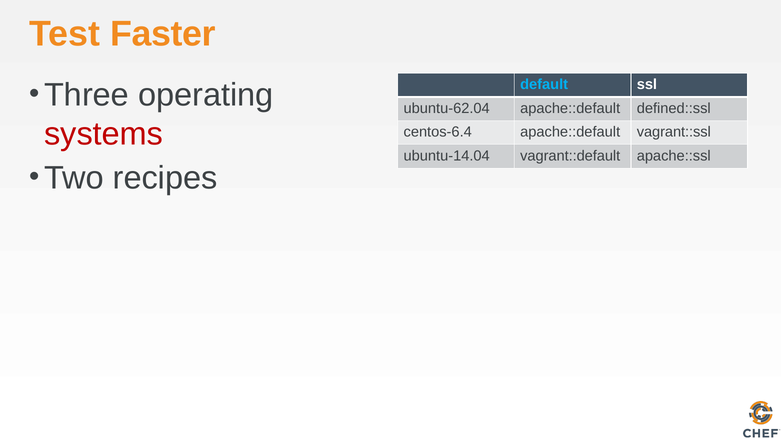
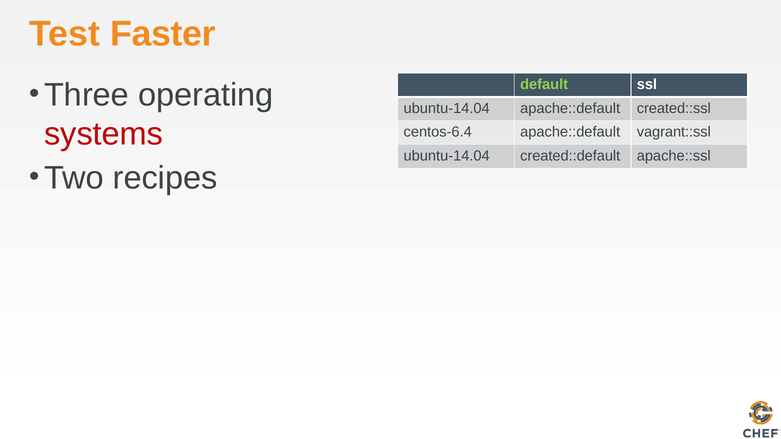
default colour: light blue -> light green (544, 85)
ubuntu-62.04: ubuntu-62.04 -> ubuntu-14.04 (447, 108)
defined::ssl: defined::ssl -> created::ssl (674, 108)
vagrant::default: vagrant::default -> created::default (570, 156)
